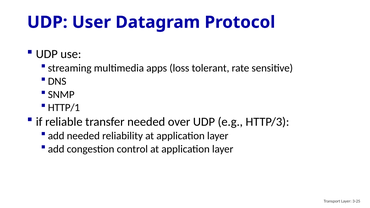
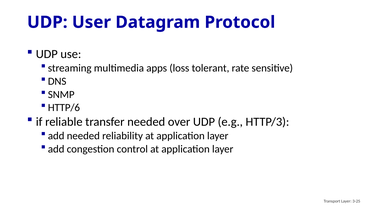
HTTP/1: HTTP/1 -> HTTP/6 (64, 108)
